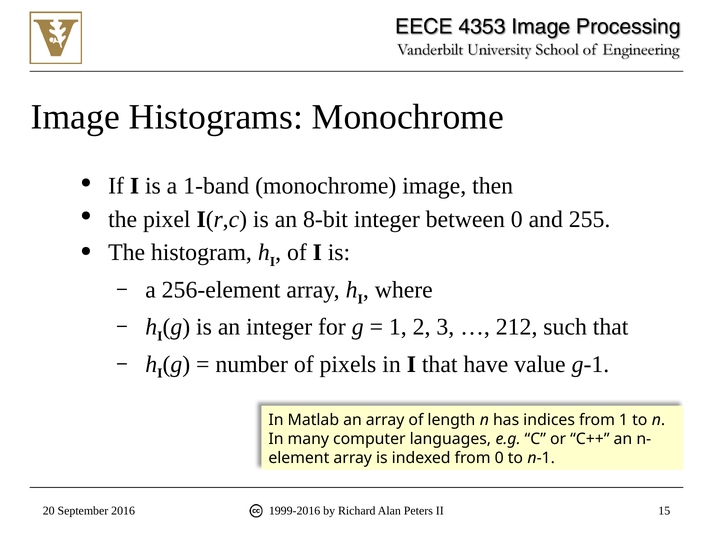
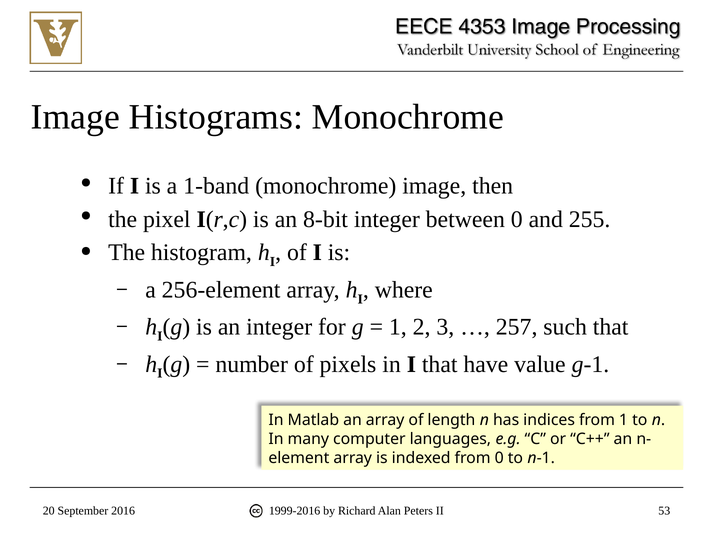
212: 212 -> 257 (517, 327)
15: 15 -> 53 (664, 511)
